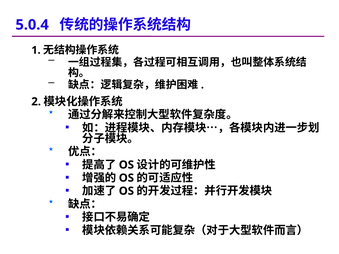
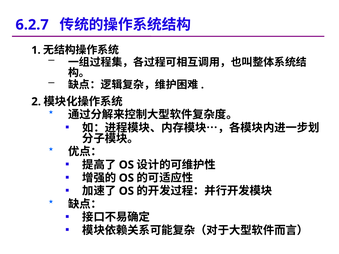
5.0.4: 5.0.4 -> 6.2.7 (32, 25)
